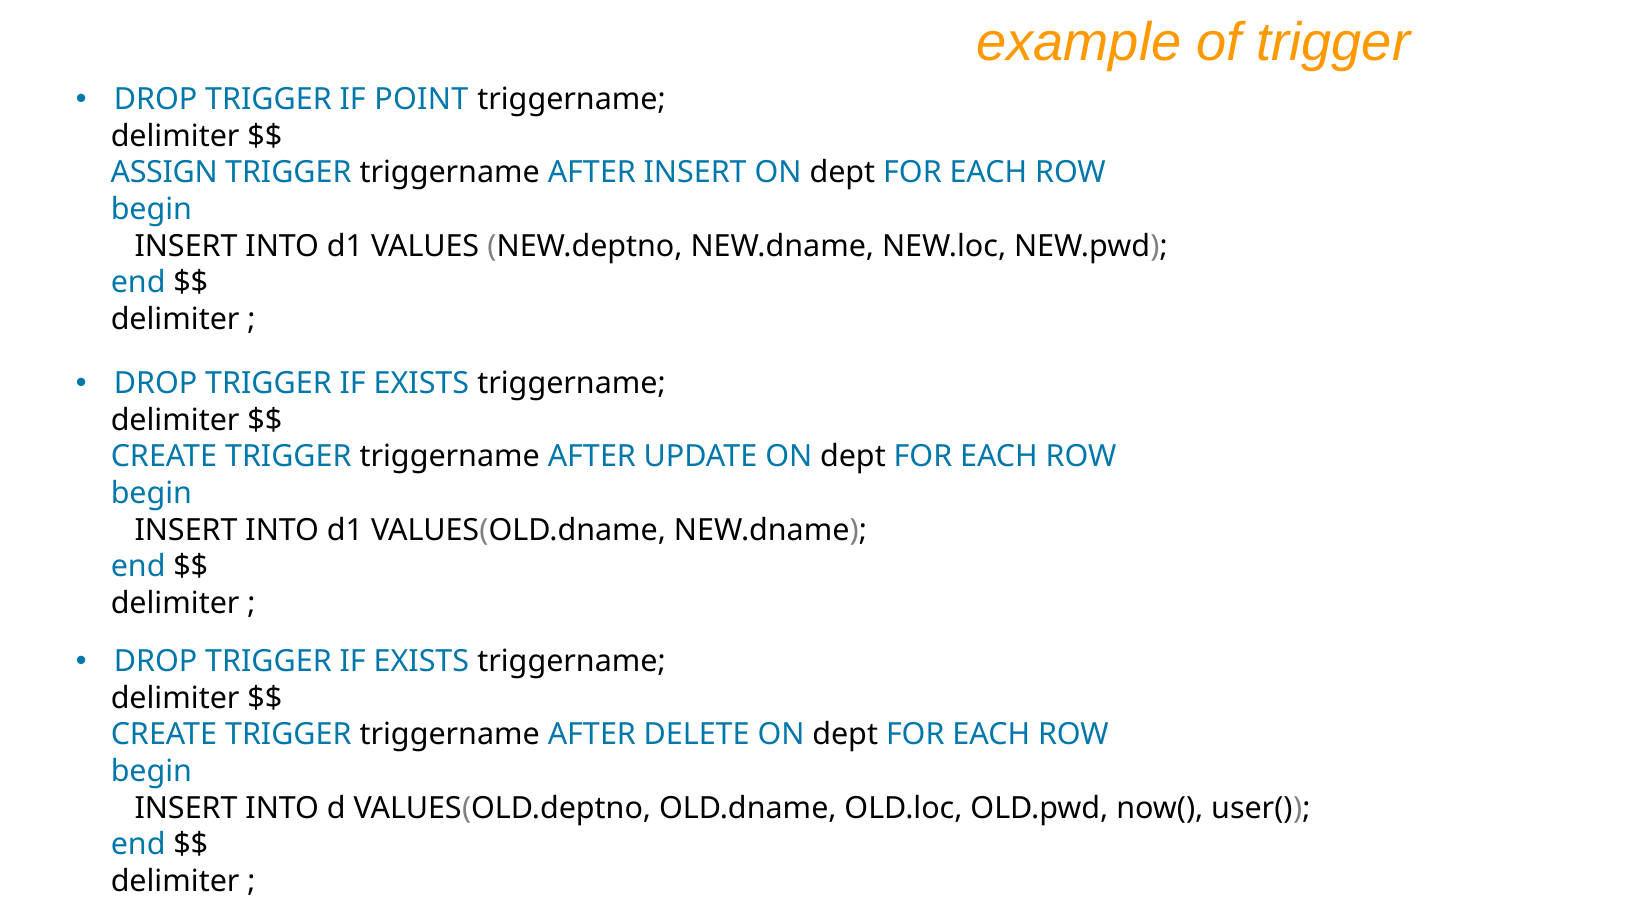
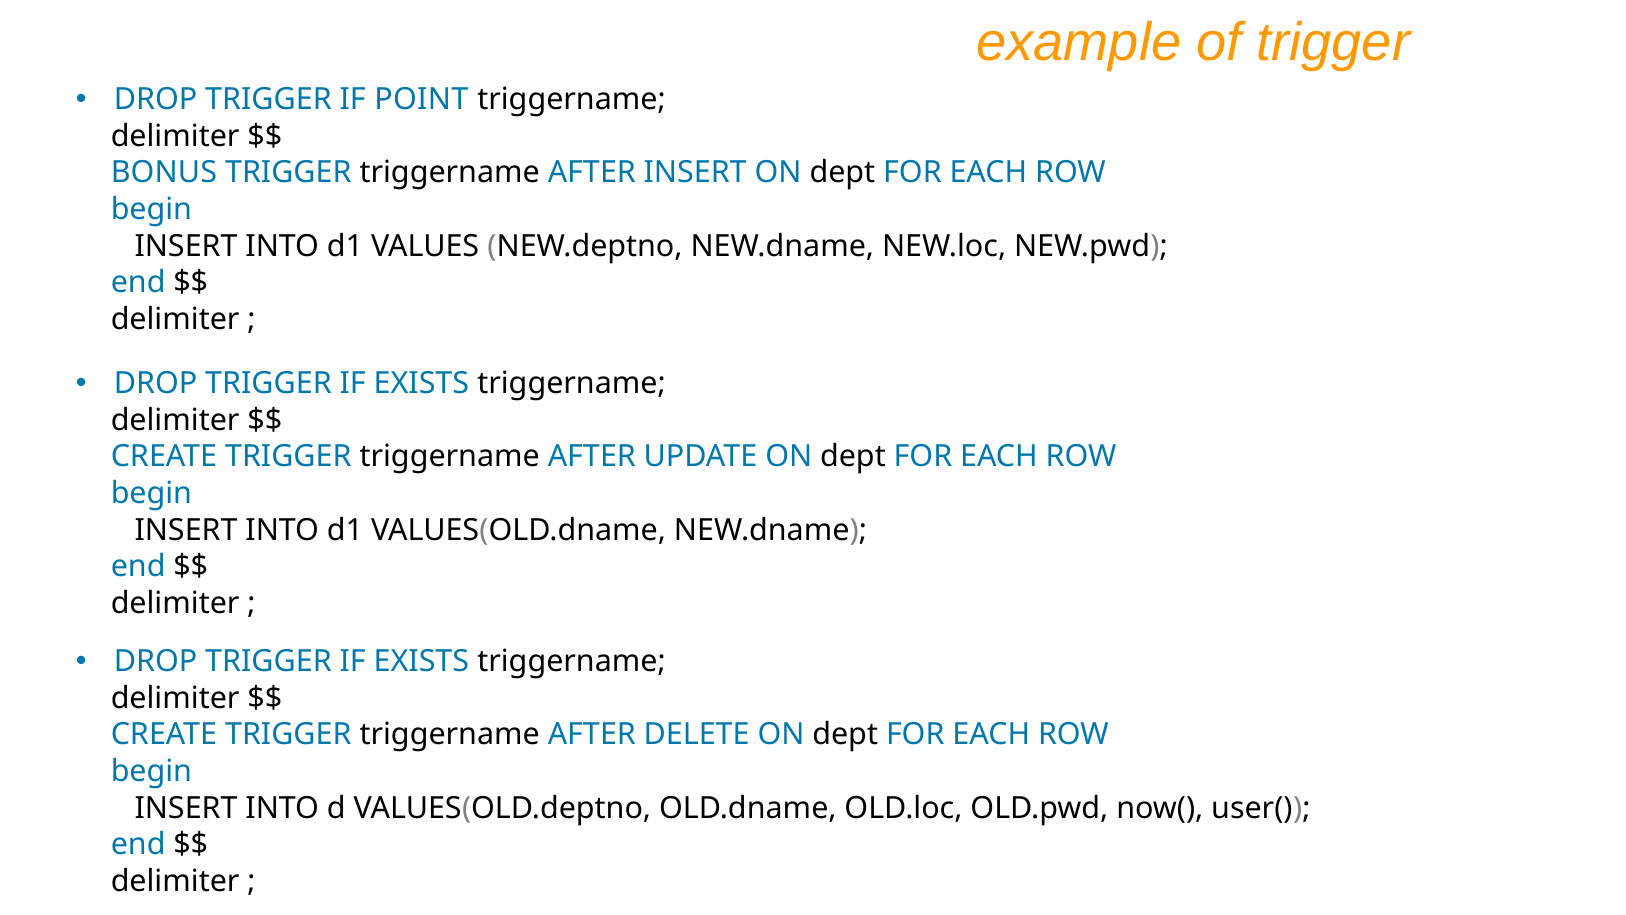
ASSIGN: ASSIGN -> BONUS (164, 173)
